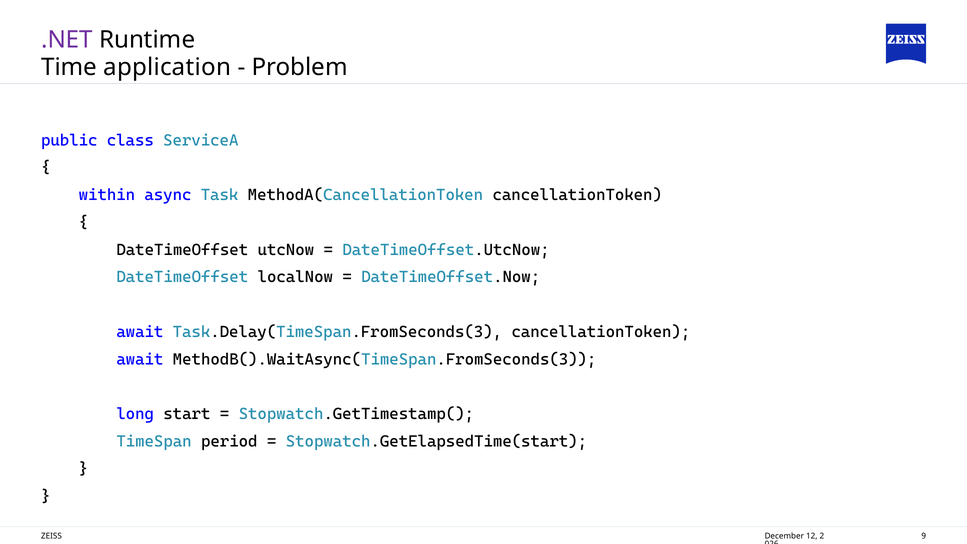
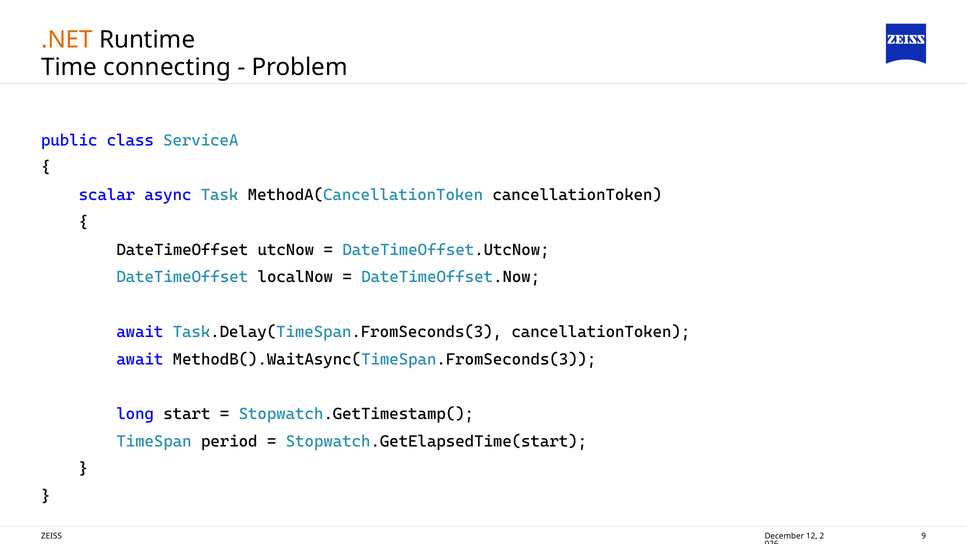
.NET colour: purple -> orange (67, 40)
application: application -> connecting (167, 67)
within: within -> scalar (107, 195)
